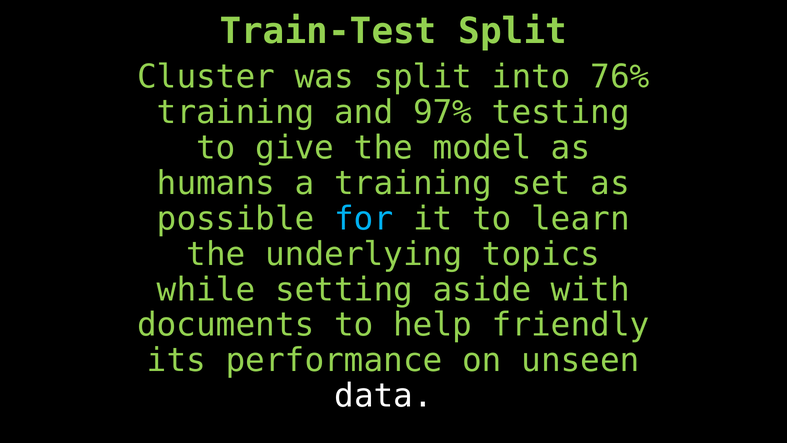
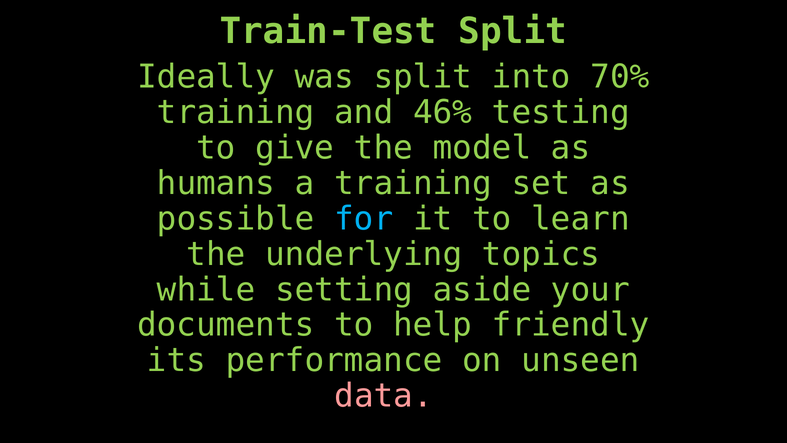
Cluster: Cluster -> Ideally (206, 77)
76%: 76% -> 70% (620, 77)
97%: 97% -> 46% (443, 112)
with: with -> your (590, 290)
data colour: white -> pink (384, 396)
